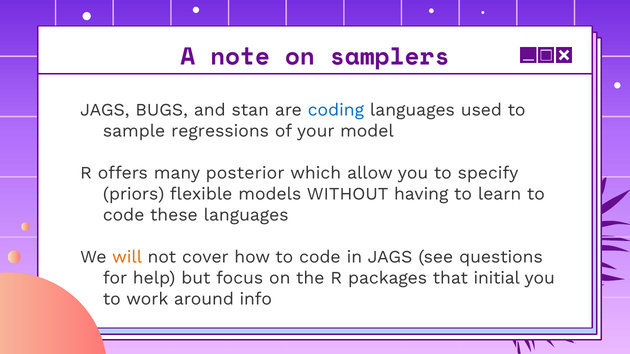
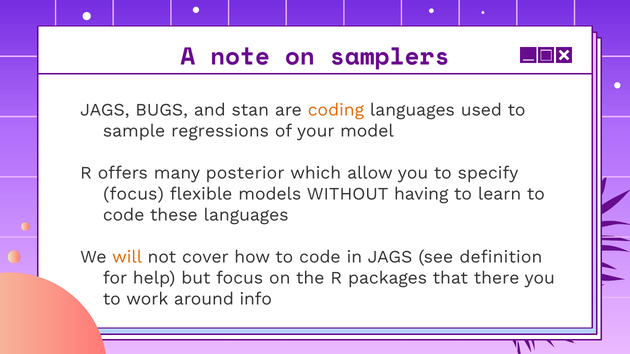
coding colour: blue -> orange (336, 110)
priors: priors -> focus (134, 194)
questions: questions -> definition (501, 257)
initial: initial -> there (497, 278)
